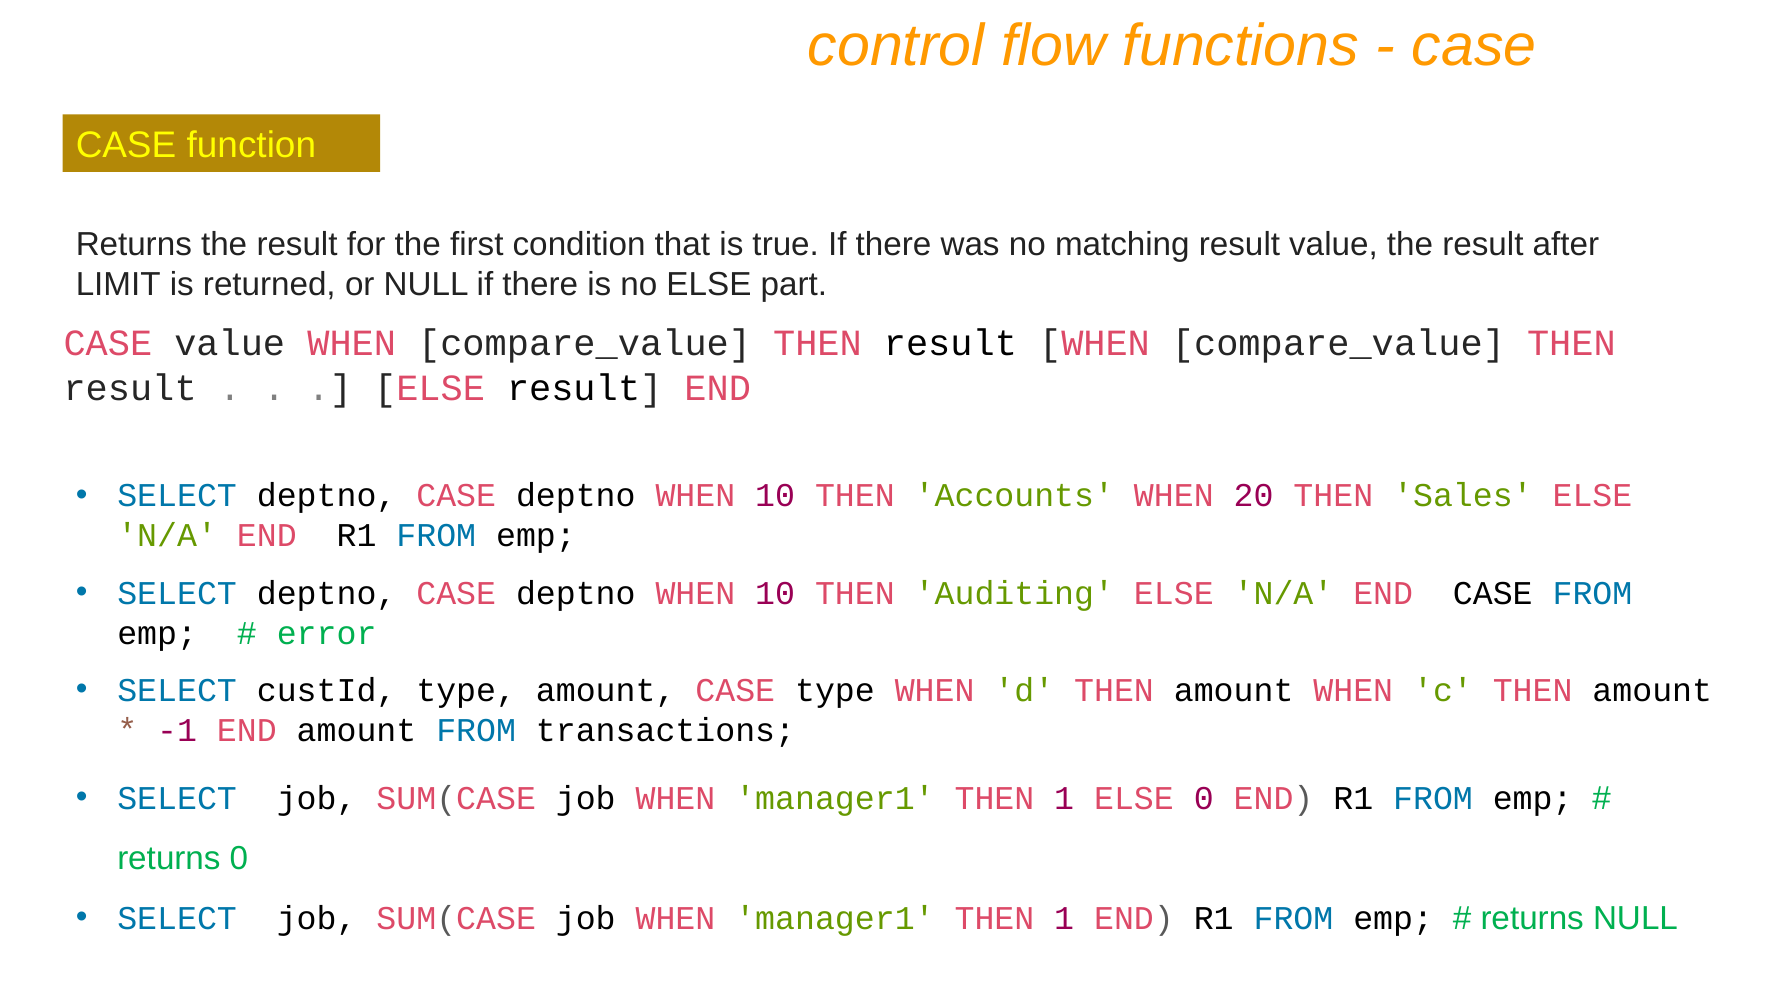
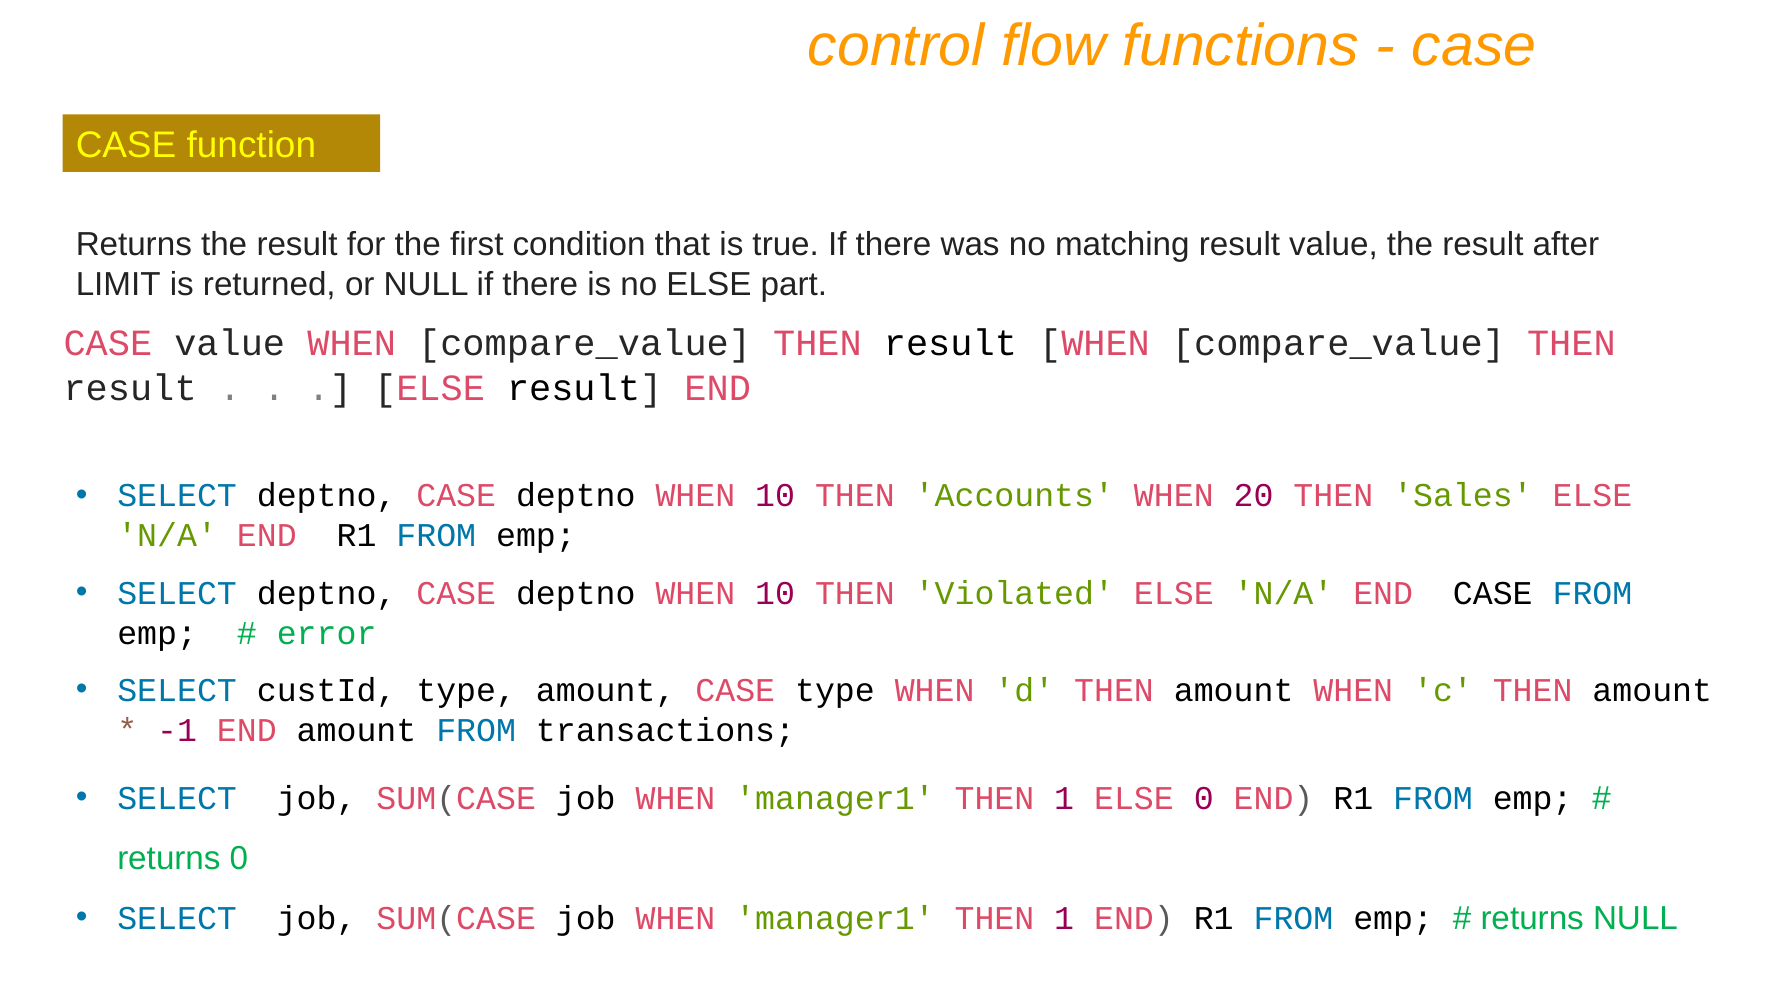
Auditing: Auditing -> Violated (1014, 593)
